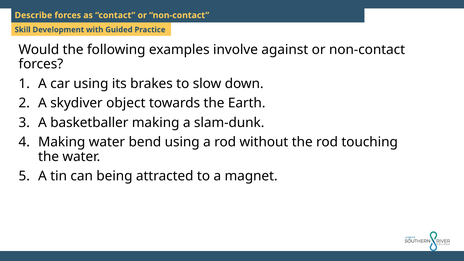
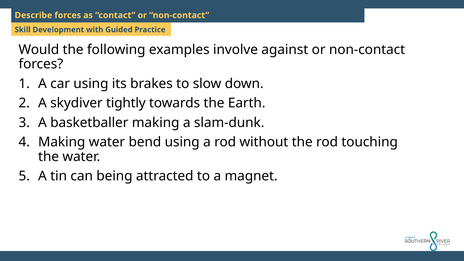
object: object -> tightly (126, 103)
